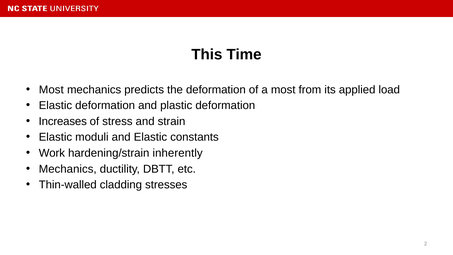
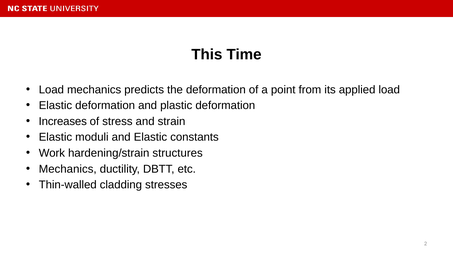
Most: Most -> Load (51, 90)
a most: most -> point (283, 90)
inherently: inherently -> structures (178, 153)
